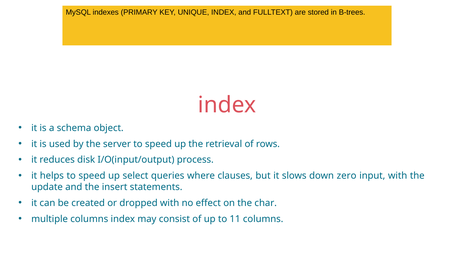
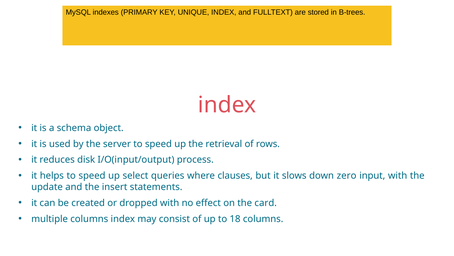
the char: char -> card (266, 203)
11: 11 -> 18 (235, 218)
